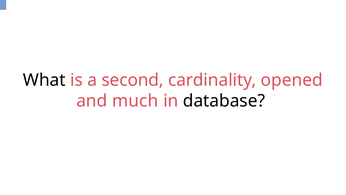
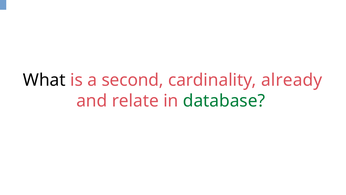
opened: opened -> already (292, 80)
much: much -> relate (135, 101)
database colour: black -> green (224, 101)
